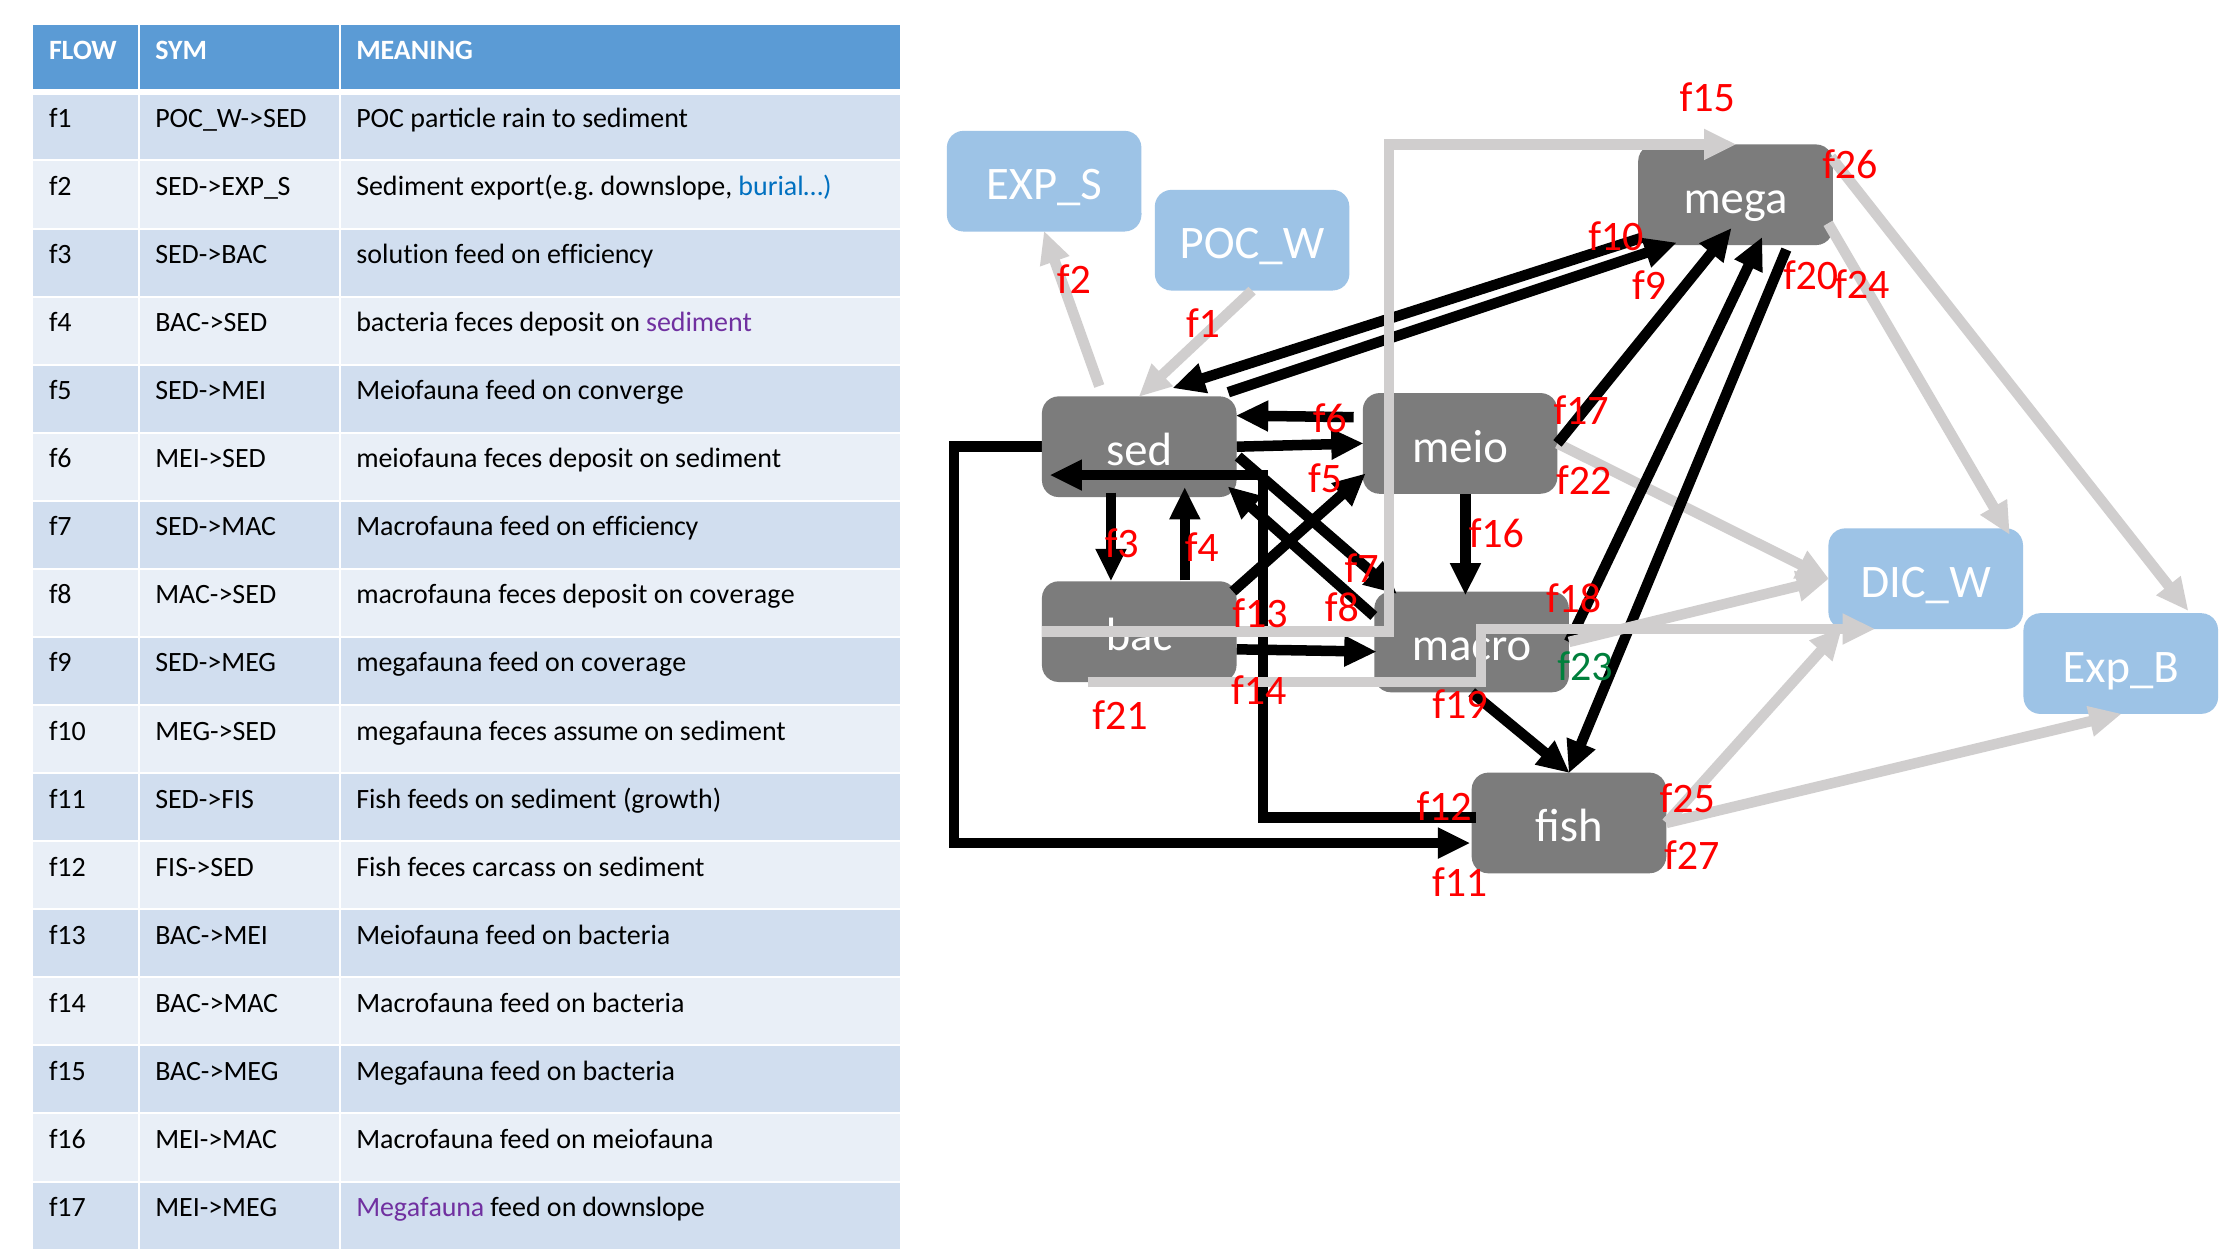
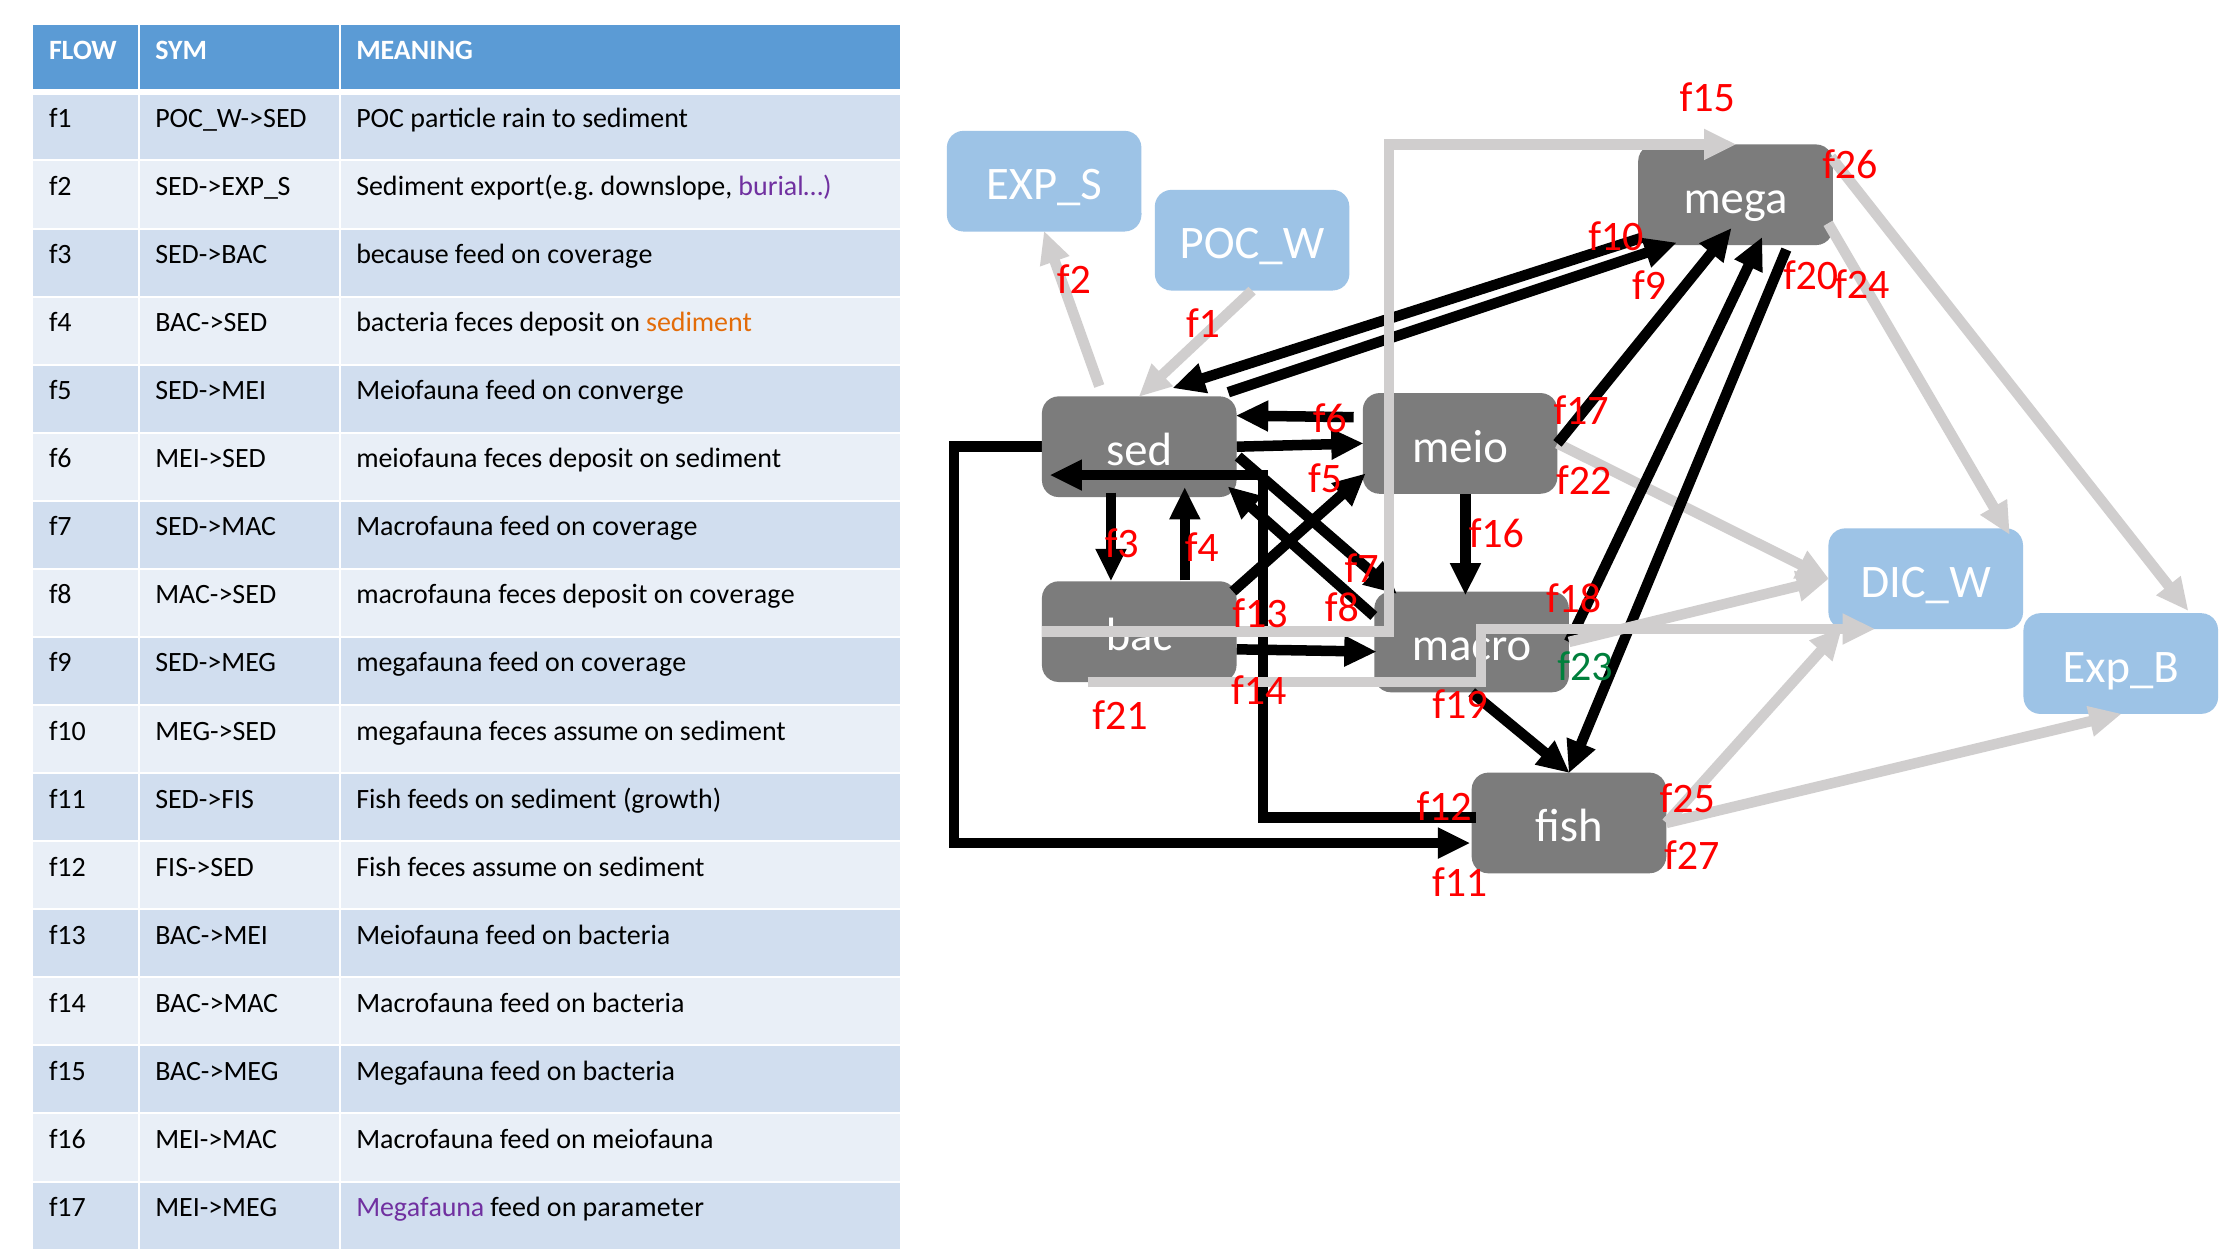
burial… colour: blue -> purple (785, 186)
solution: solution -> because (403, 254)
efficiency: efficiency -> coverage (600, 254)
sediment colour: purple -> orange (699, 322)
Macrofauna feed on efficiency: efficiency -> coverage (645, 527)
Fish feces carcass: carcass -> assume (515, 867)
on downslope: downslope -> parameter (643, 1207)
